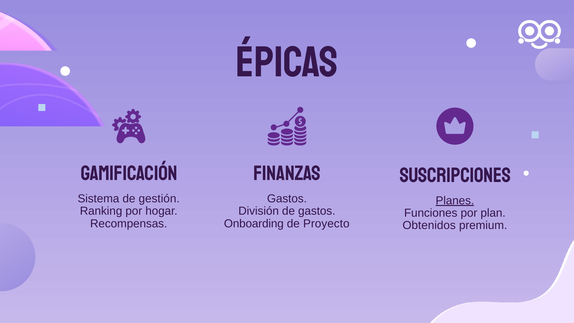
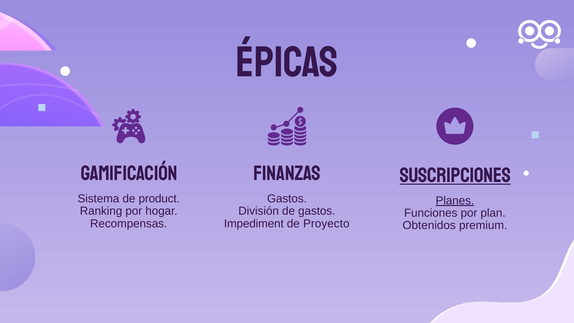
Suscripciones underline: none -> present (455, 175)
gestión: gestión -> product (159, 199)
Onboarding: Onboarding -> Impediment (254, 224)
